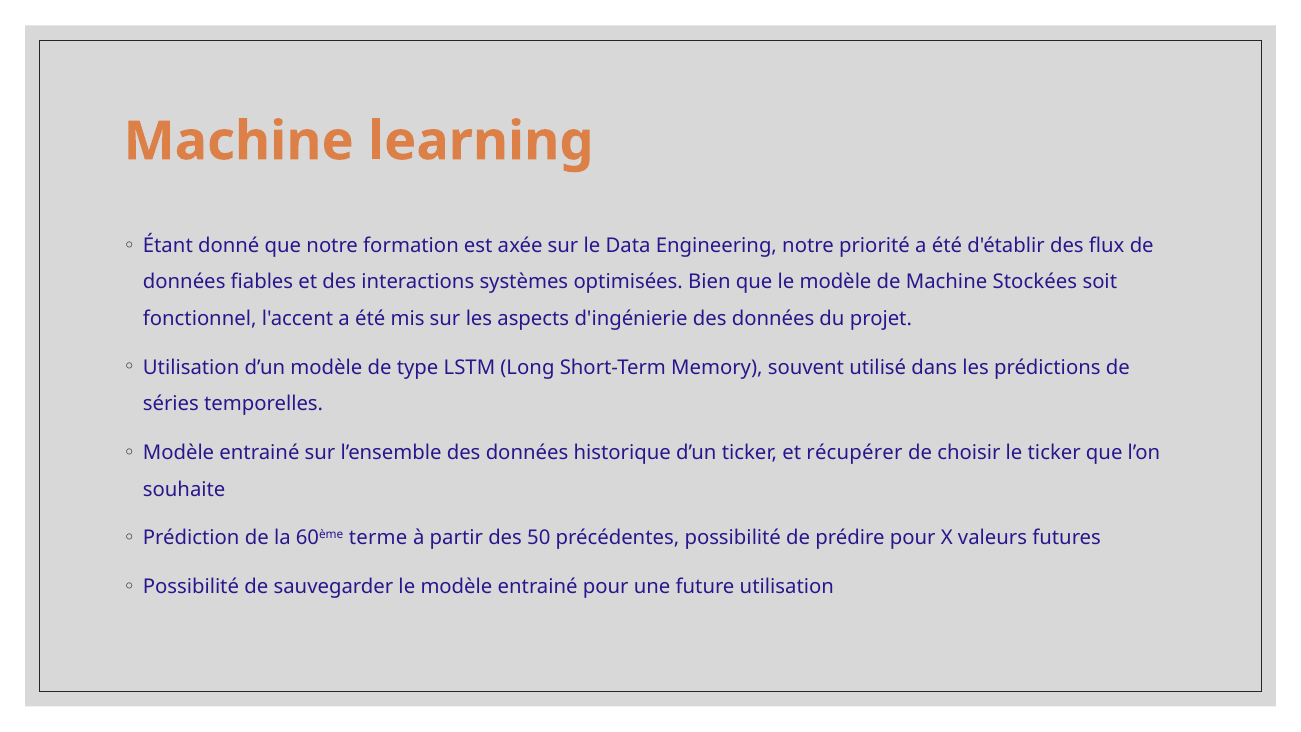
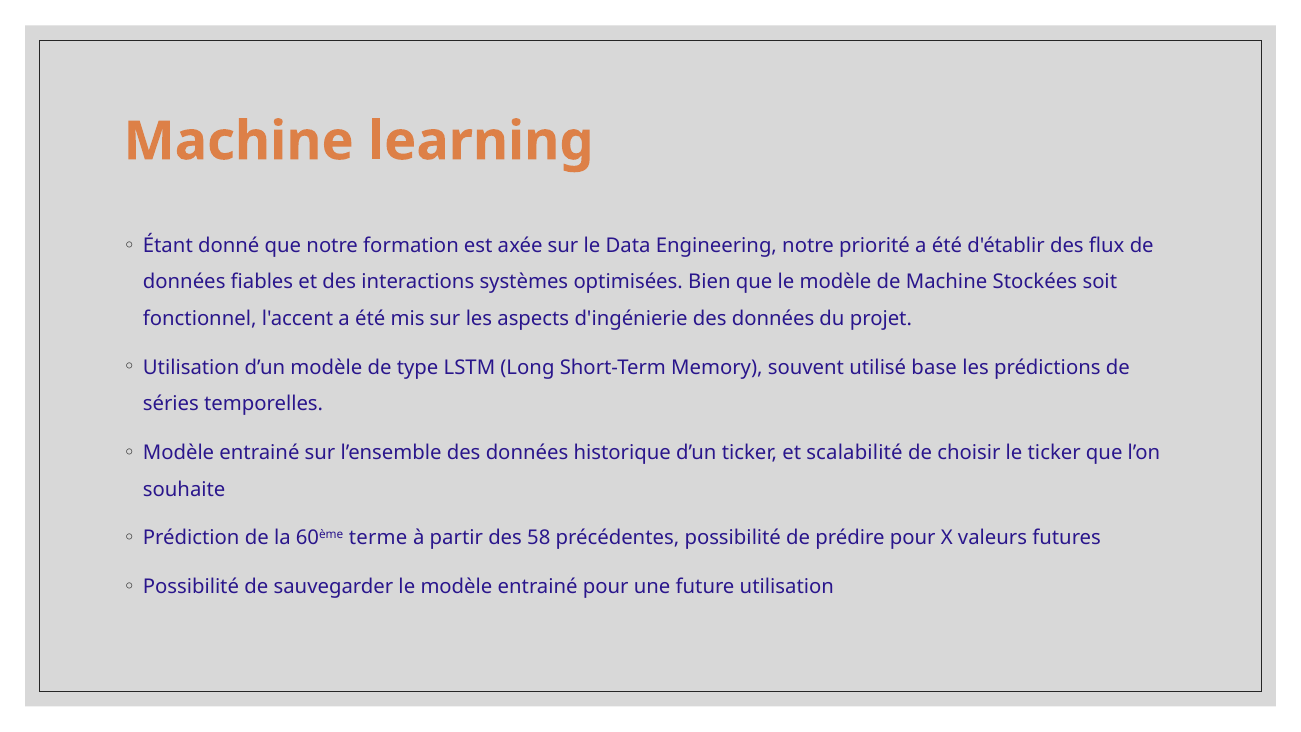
dans: dans -> base (934, 367)
récupérer: récupérer -> scalabilité (854, 453)
50: 50 -> 58 (539, 538)
